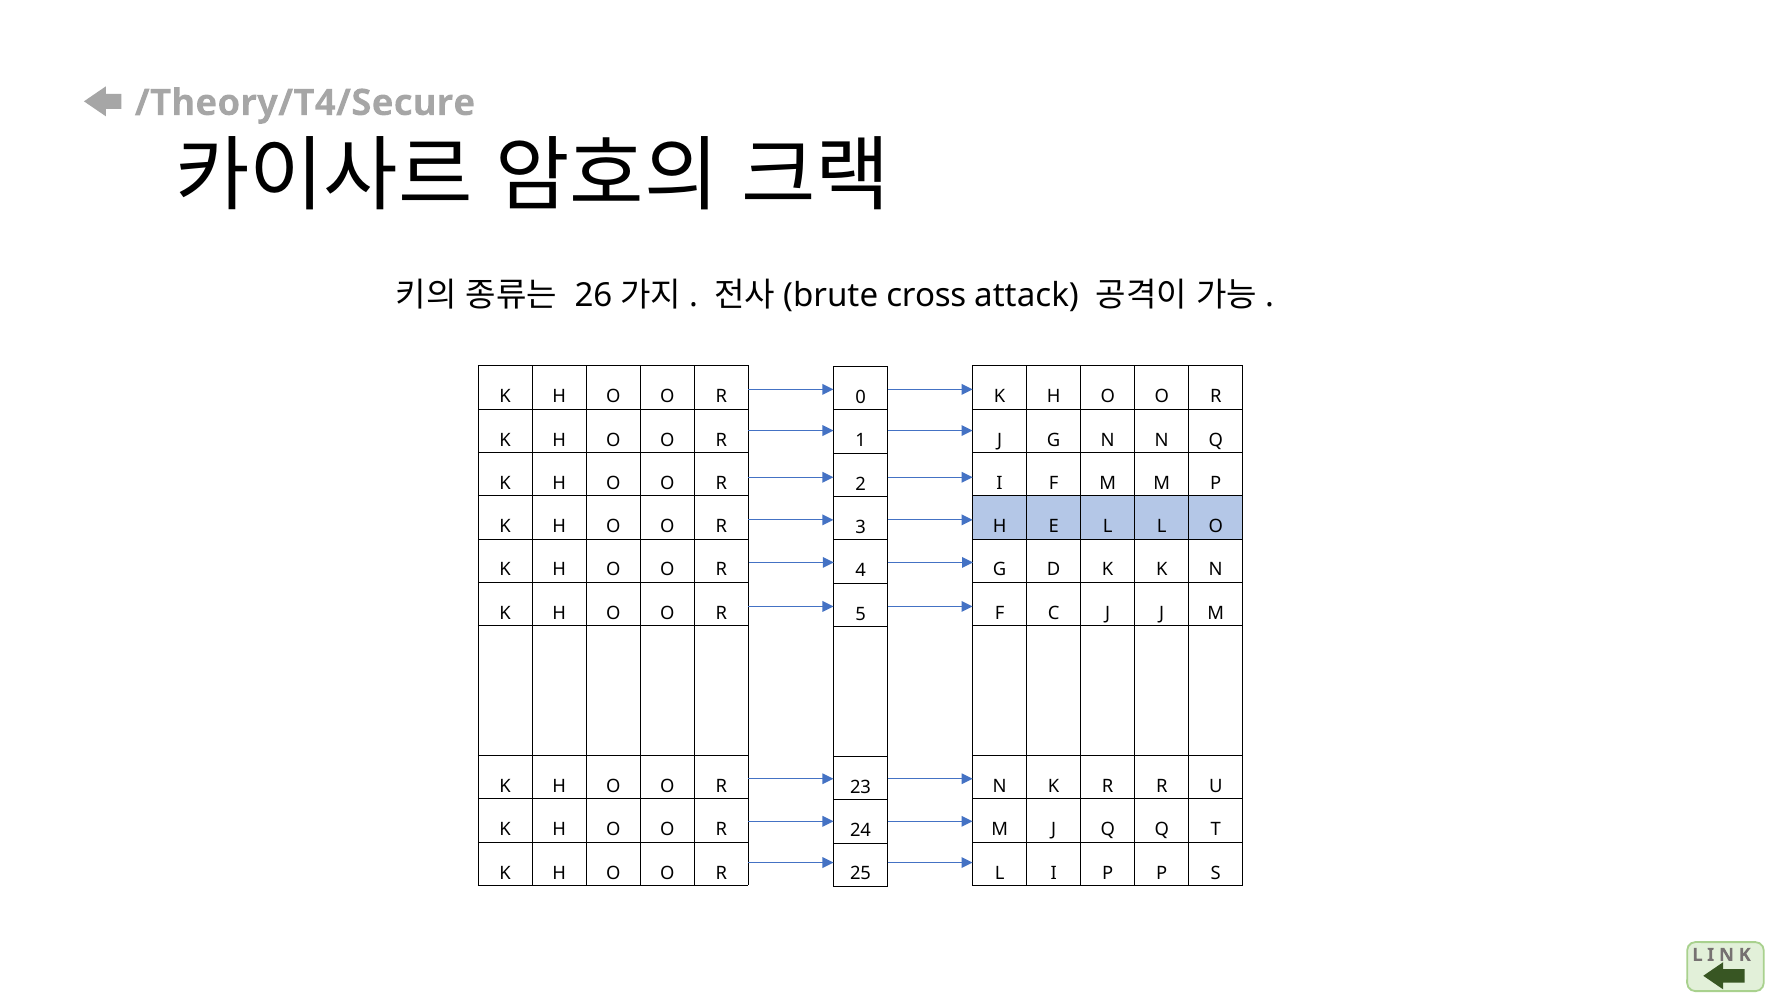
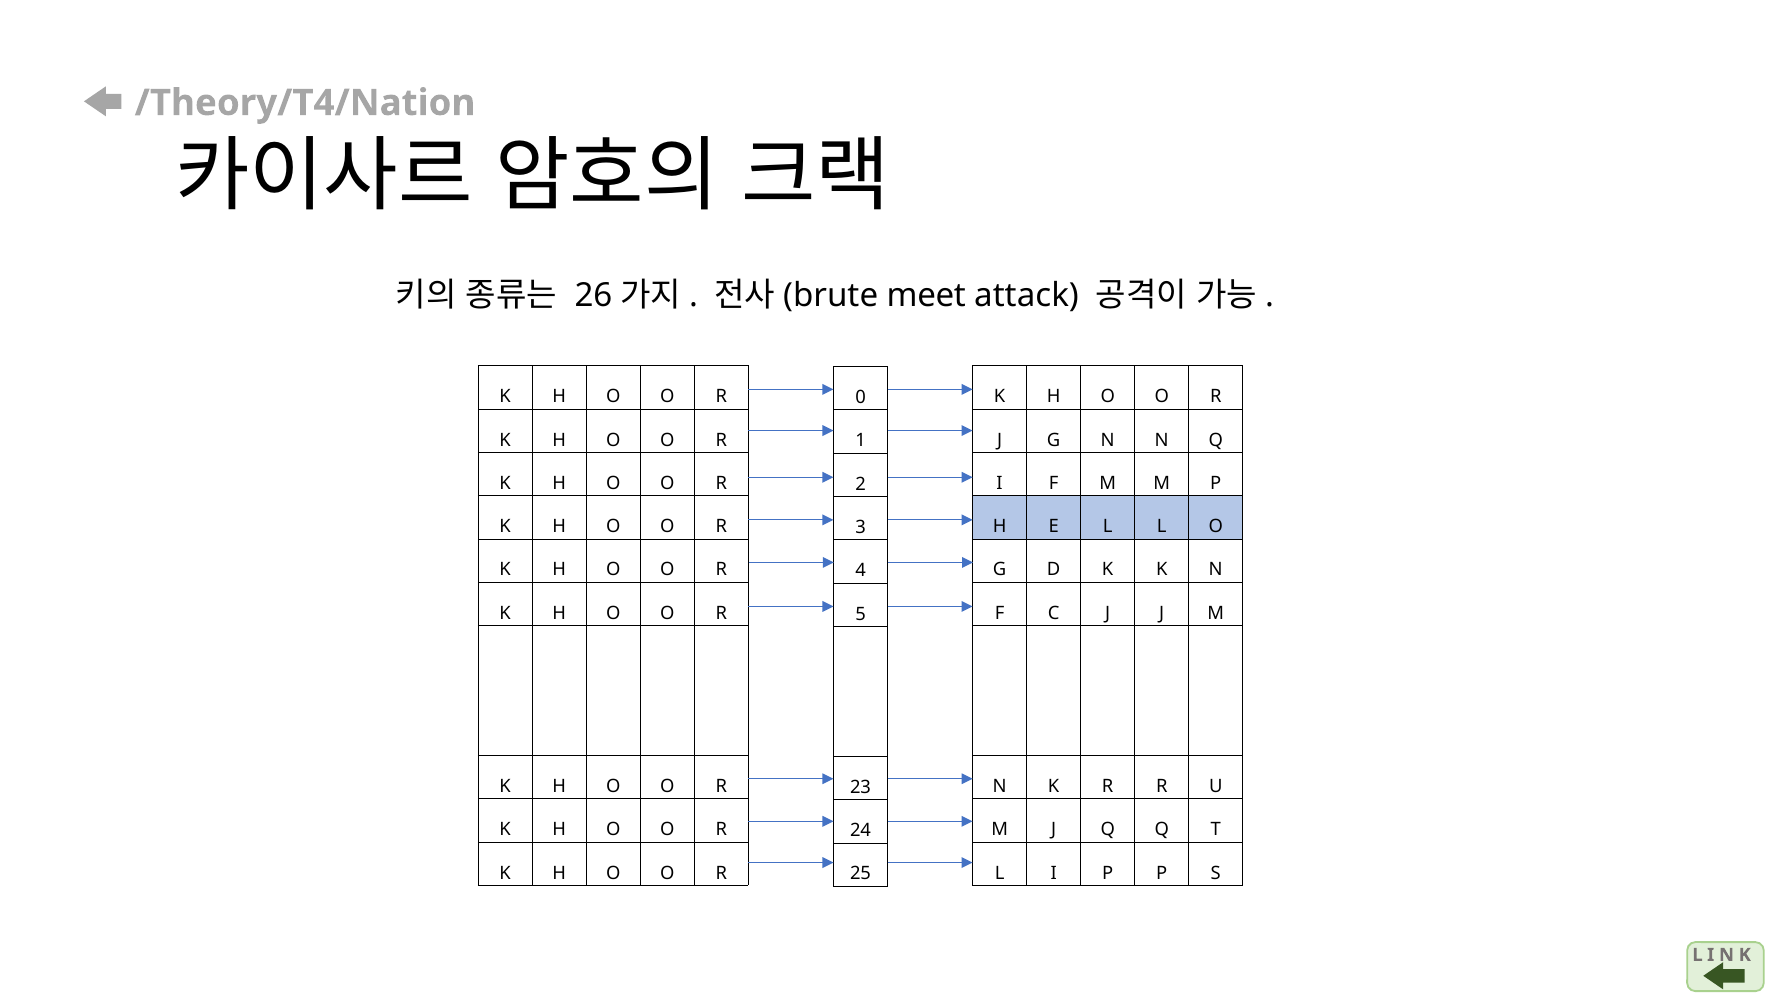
/Theory/T4/Secure: /Theory/T4/Secure -> /Theory/T4/Nation (305, 103)
cross: cross -> meet (926, 295)
